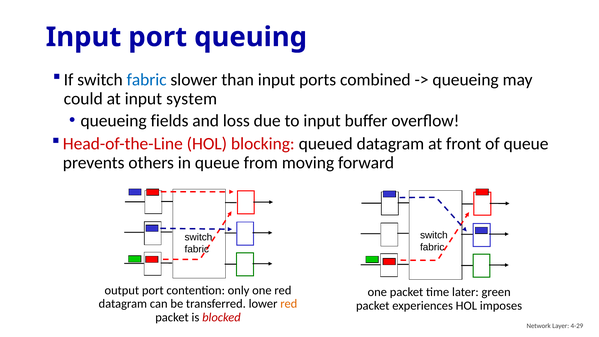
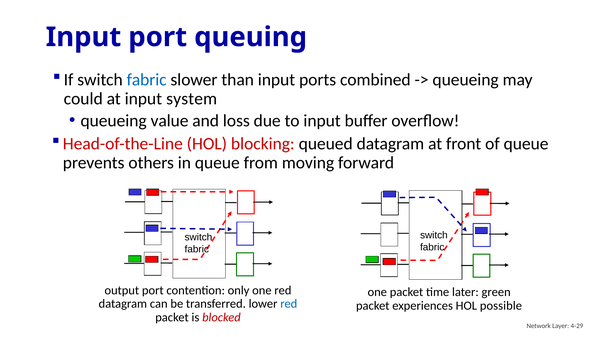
fields: fields -> value (170, 121)
red colour: orange -> blue (289, 304)
imposes: imposes -> possible (501, 306)
